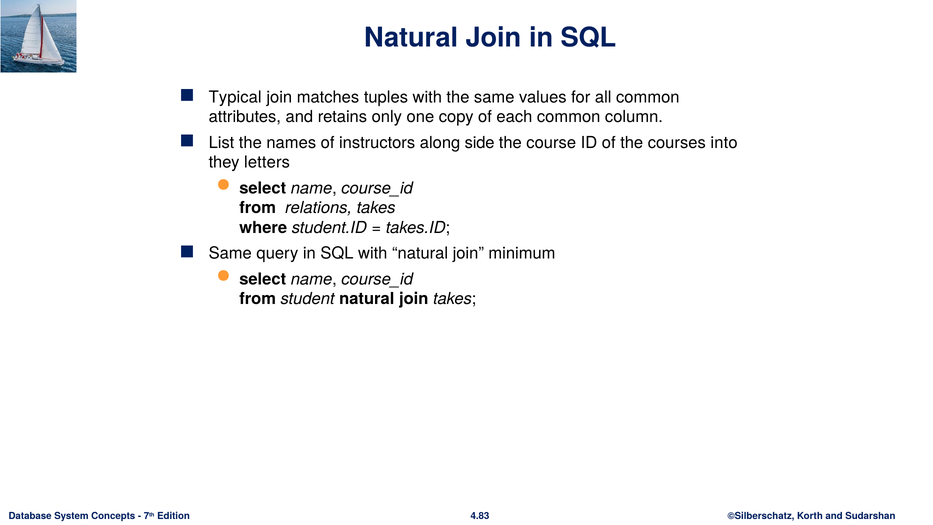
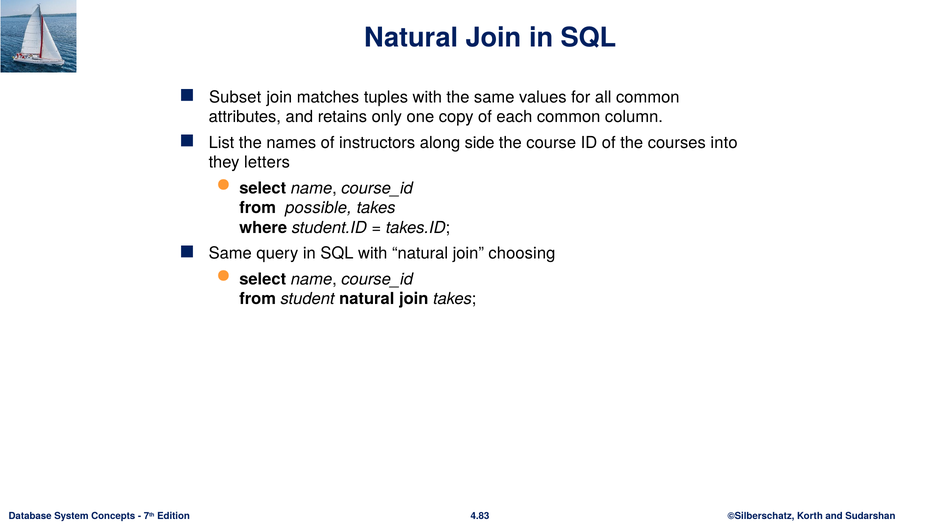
Typical: Typical -> Subset (235, 97)
relations: relations -> possible (319, 208)
minimum: minimum -> choosing (522, 253)
